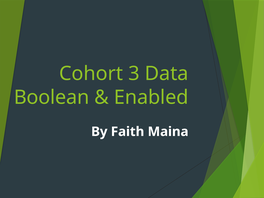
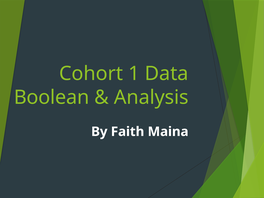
3: 3 -> 1 (134, 74)
Enabled: Enabled -> Analysis (151, 97)
